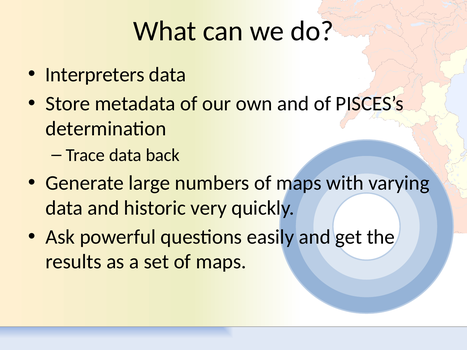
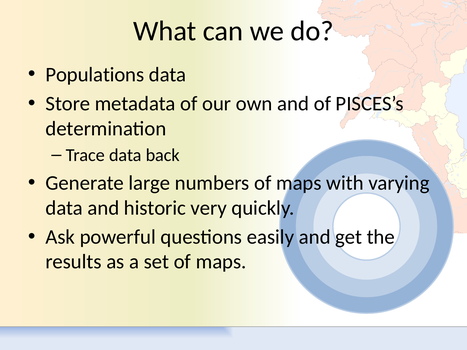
Interpreters: Interpreters -> Populations (95, 75)
